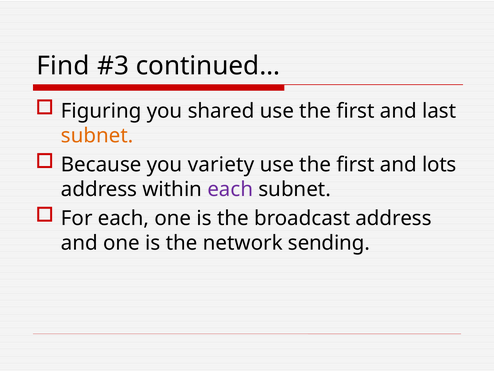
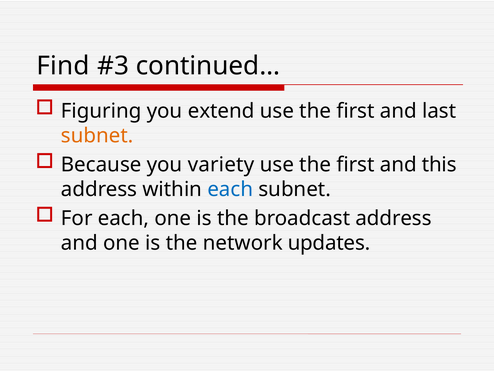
shared: shared -> extend (221, 111)
lots: lots -> this (439, 164)
each colour: purple -> blue (230, 189)
sending: sending -> updates (329, 243)
